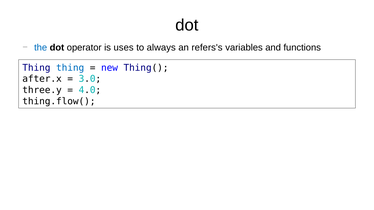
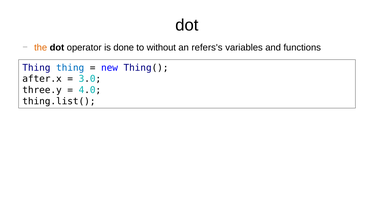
the colour: blue -> orange (41, 48)
uses: uses -> done (124, 48)
always: always -> without (161, 48)
thing.flow(: thing.flow( -> thing.list( (59, 101)
